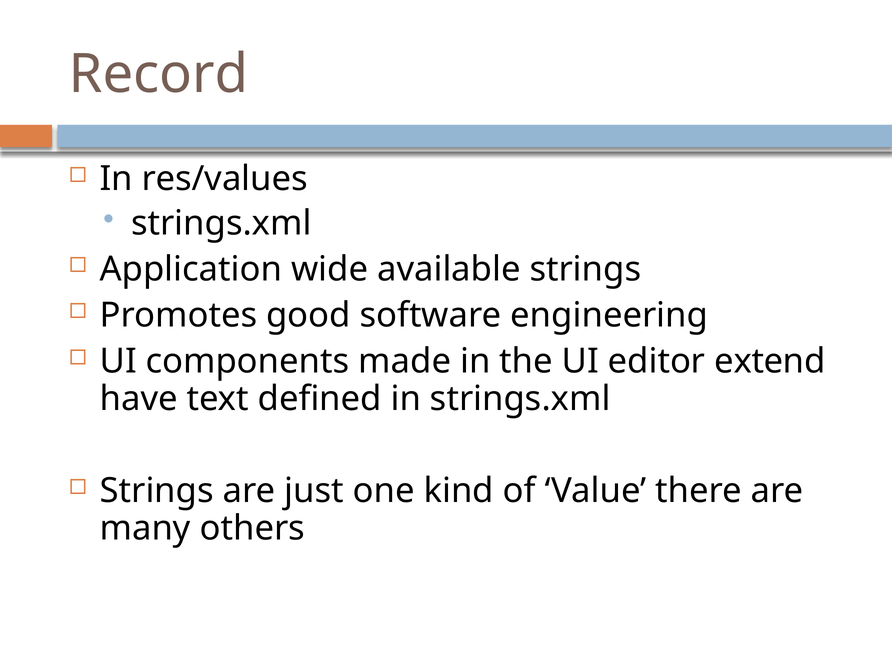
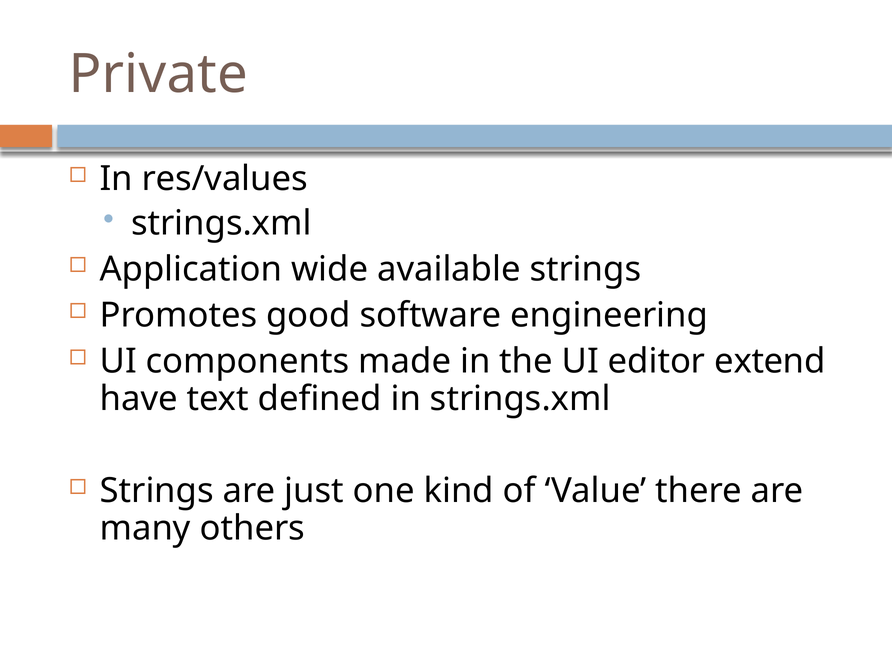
Record: Record -> Private (158, 74)
